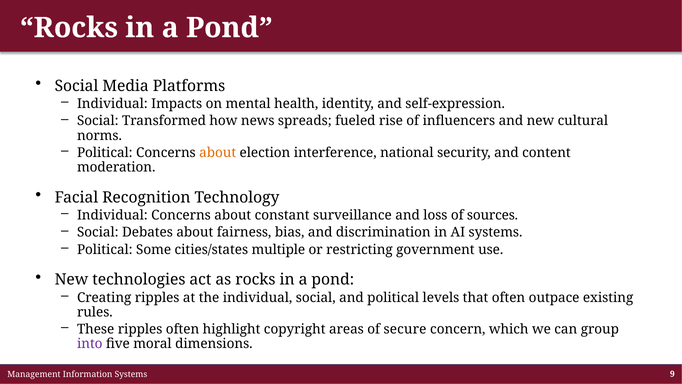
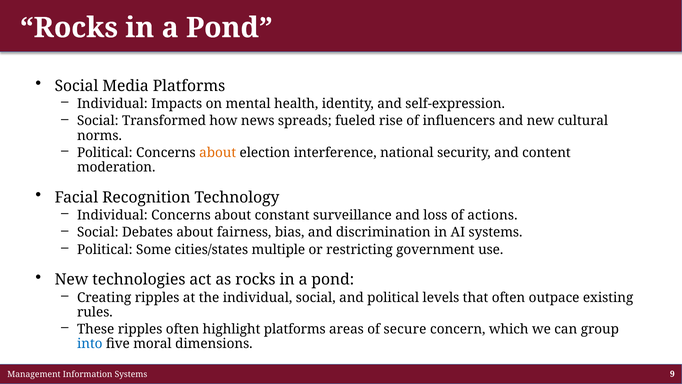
sources: sources -> actions (492, 215)
highlight copyright: copyright -> platforms (295, 329)
into colour: purple -> blue (90, 344)
